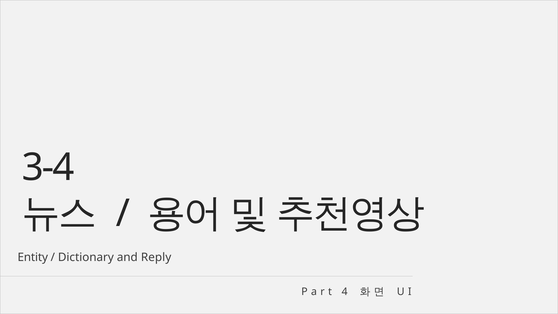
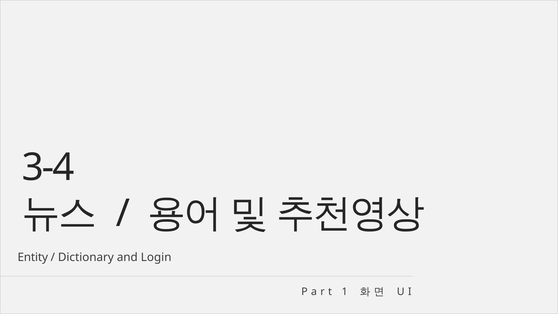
Reply: Reply -> Login (156, 257)
4: 4 -> 1 (345, 291)
